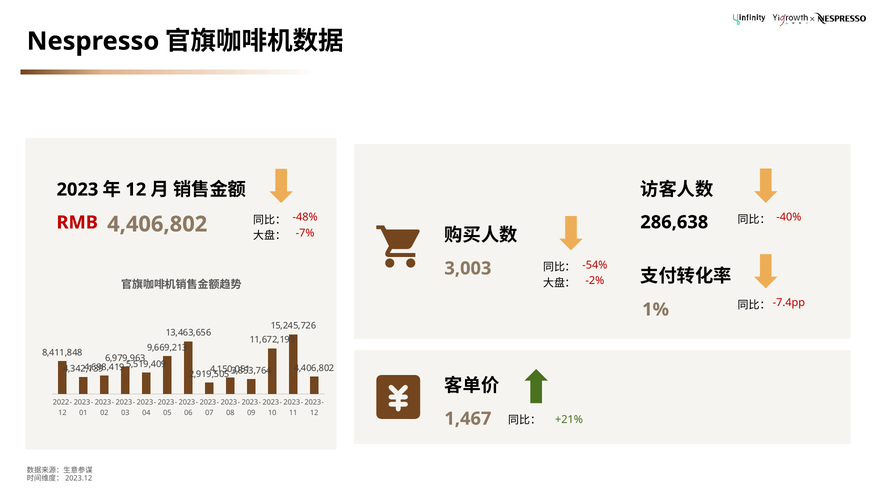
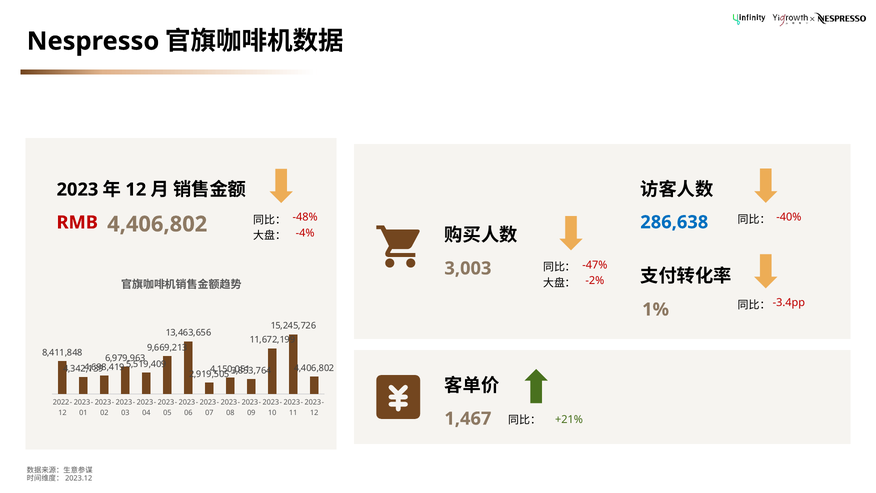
286,638 colour: black -> blue (674, 222)
-7%: -7% -> -4% (305, 233)
-54%: -54% -> -47% (595, 265)
-7.4pp: -7.4pp -> -3.4pp (789, 303)
